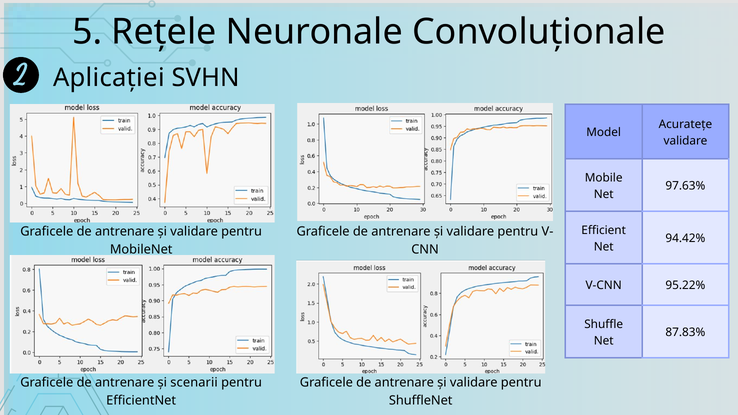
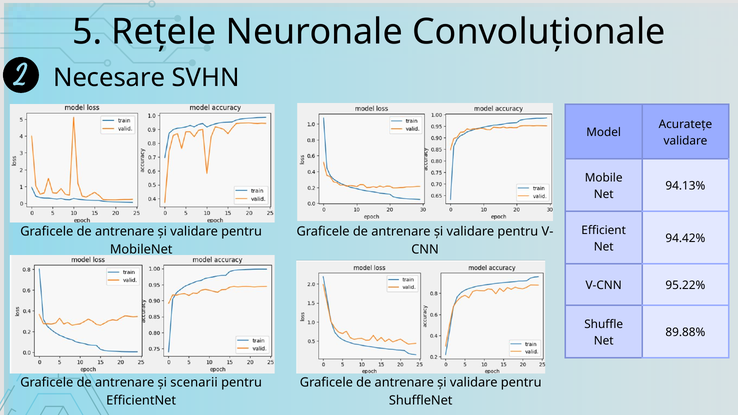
Aplicației: Aplicației -> Necesare (109, 78)
97.63%: 97.63% -> 94.13% (685, 186)
87.83%: 87.83% -> 89.88% (685, 332)
